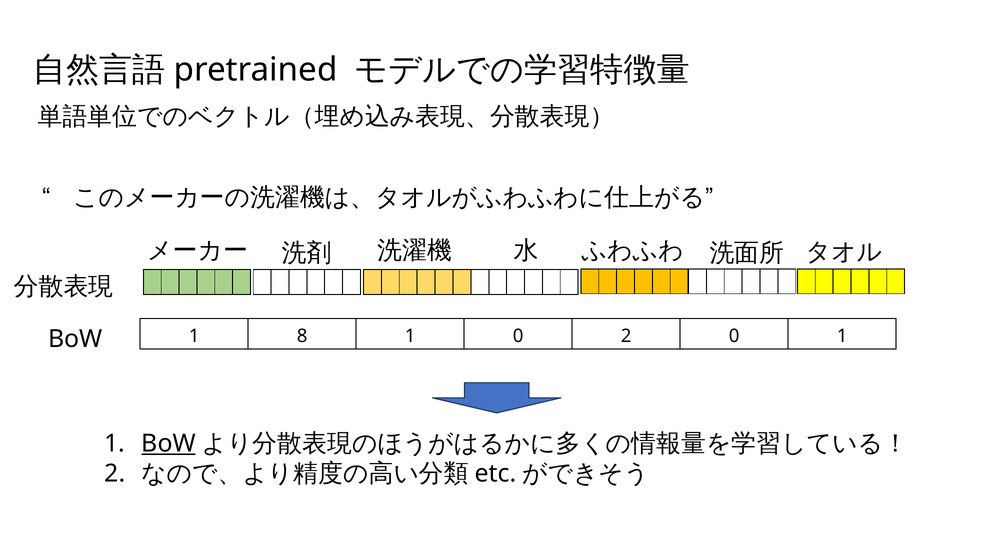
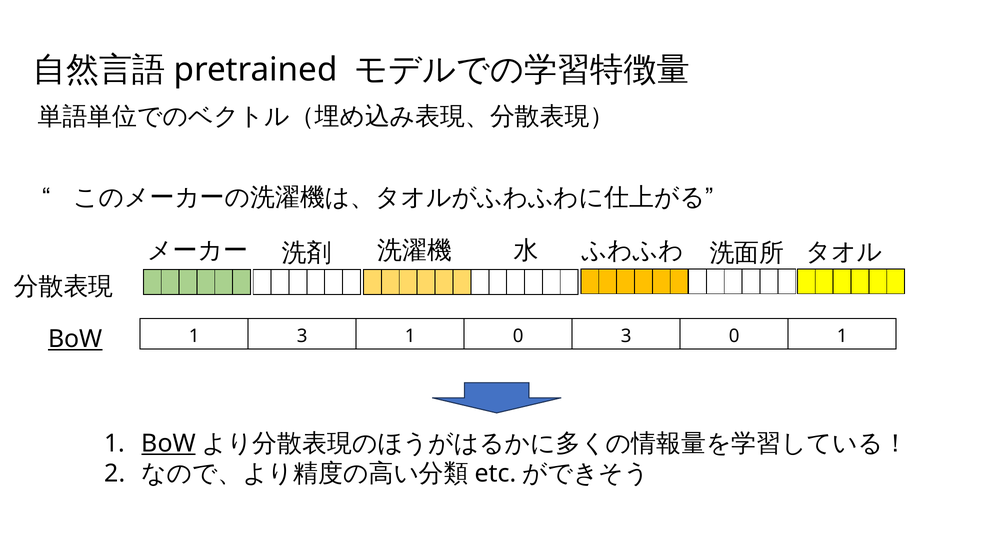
1 8: 8 -> 3 (302, 336)
0 2: 2 -> 3 (626, 336)
BoW underline: none -> present (75, 339)
